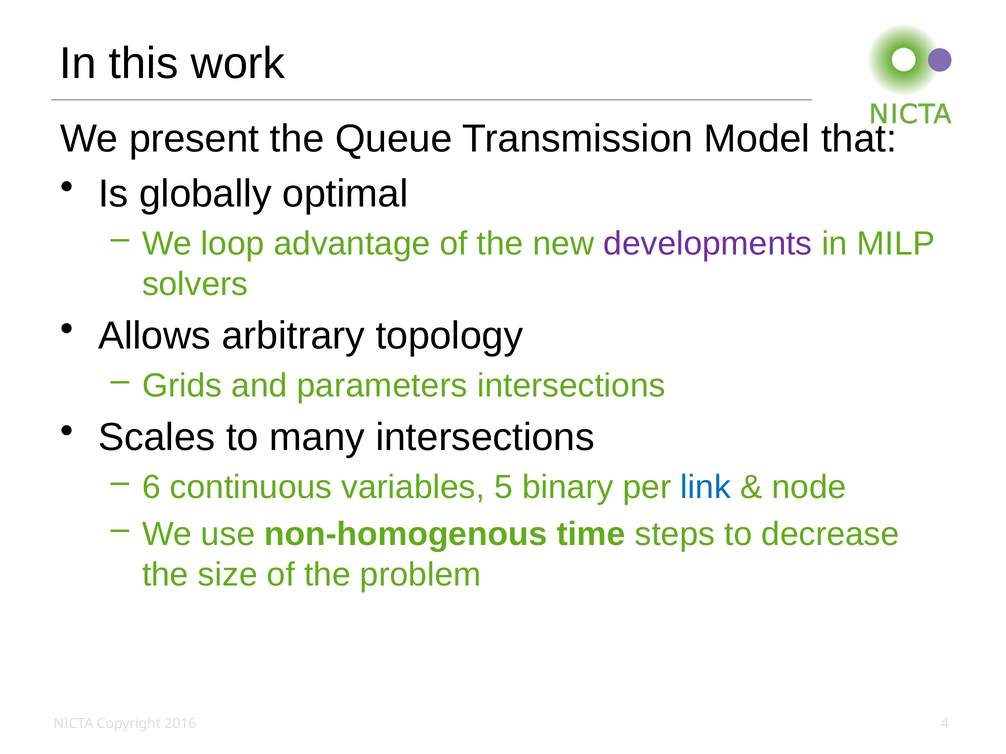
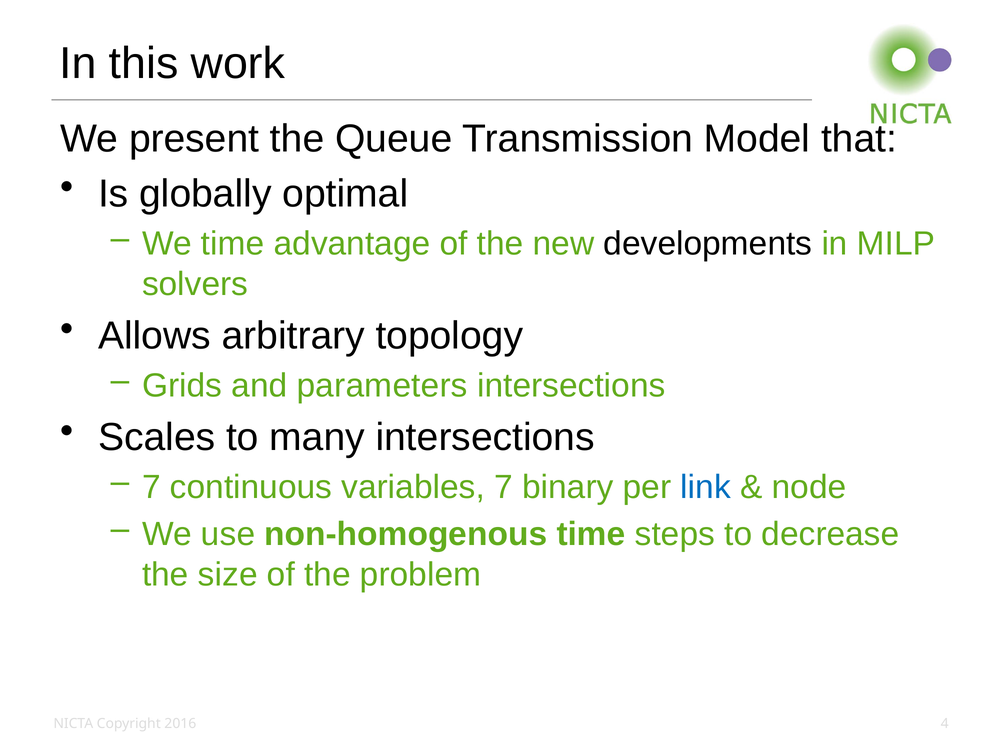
We loop: loop -> time (233, 244)
developments colour: purple -> black (708, 244)
6: 6 -> 7 (151, 488)
variables 5: 5 -> 7 (504, 488)
